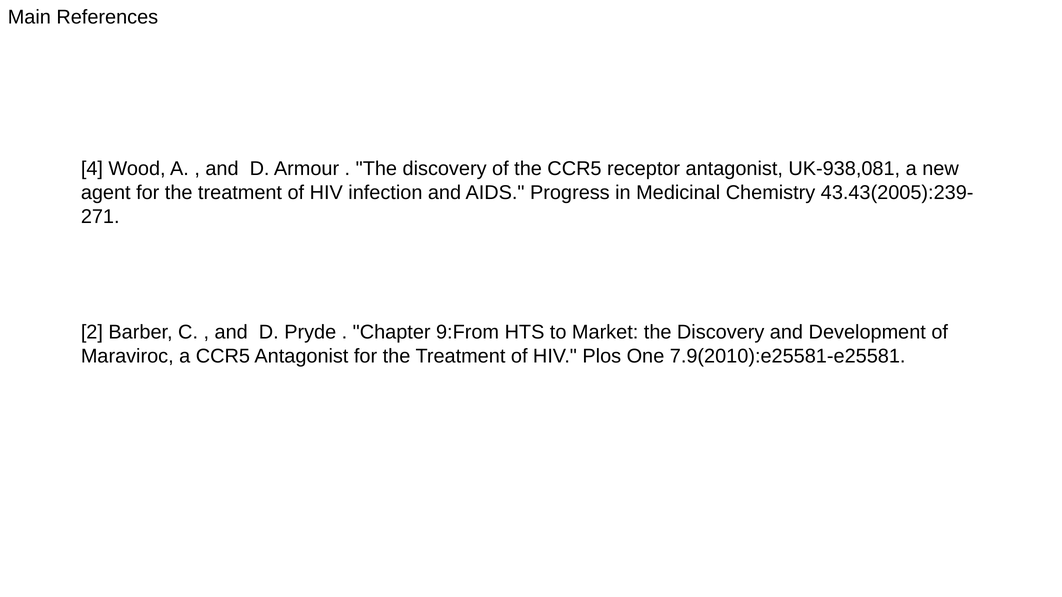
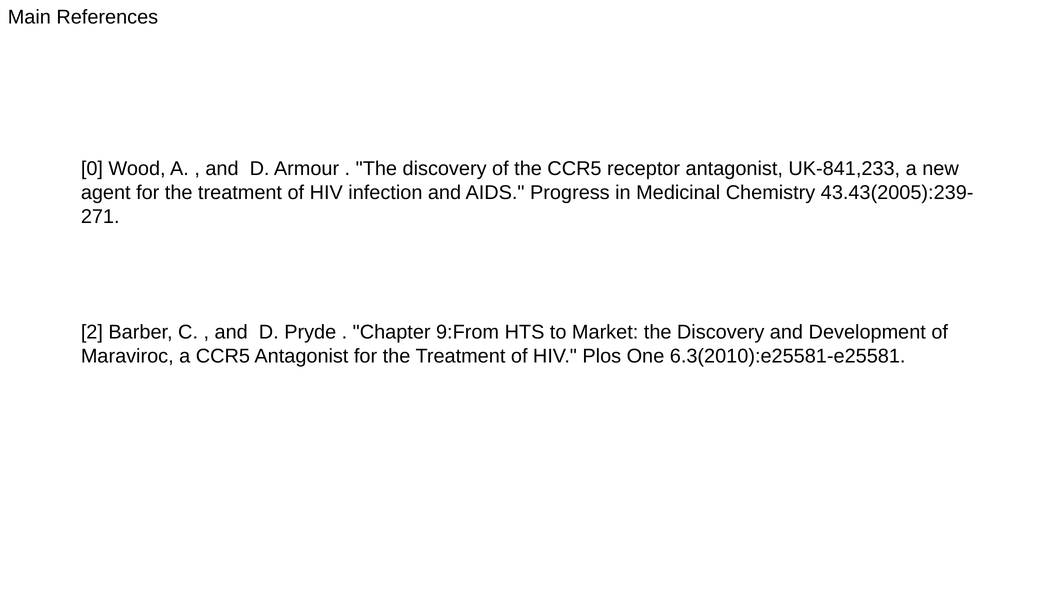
4: 4 -> 0 (92, 169)
UK-938,081: UK-938,081 -> UK-841,233 (844, 169)
7.9(2010):e25581-e25581: 7.9(2010):e25581-e25581 -> 6.3(2010):e25581-e25581 (788, 356)
